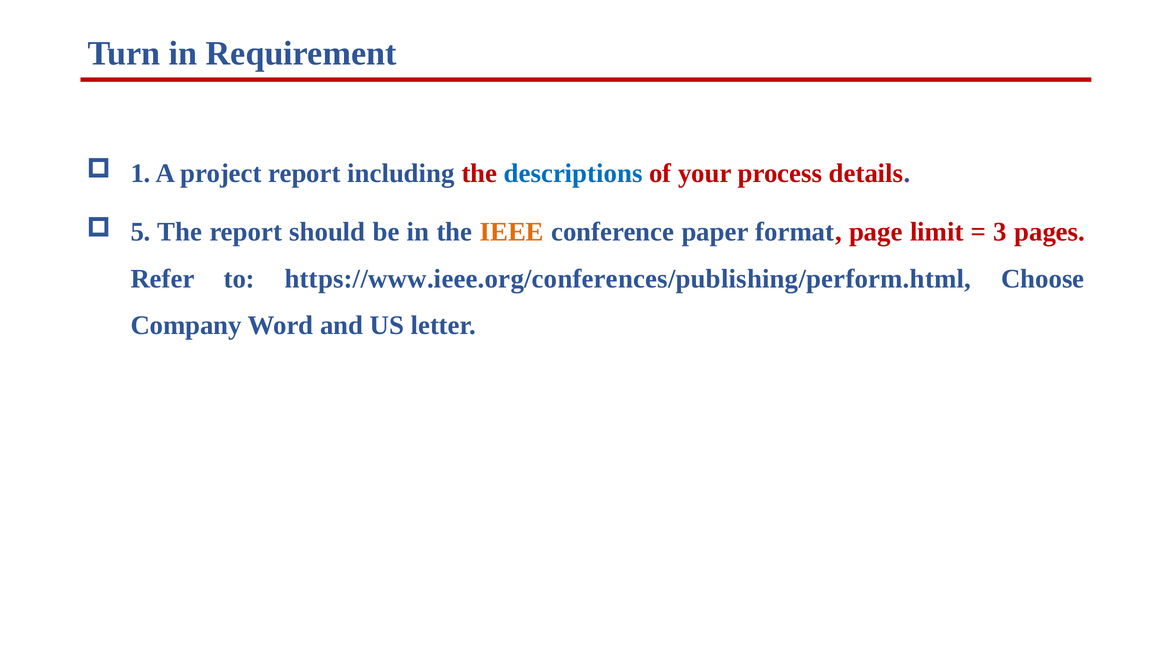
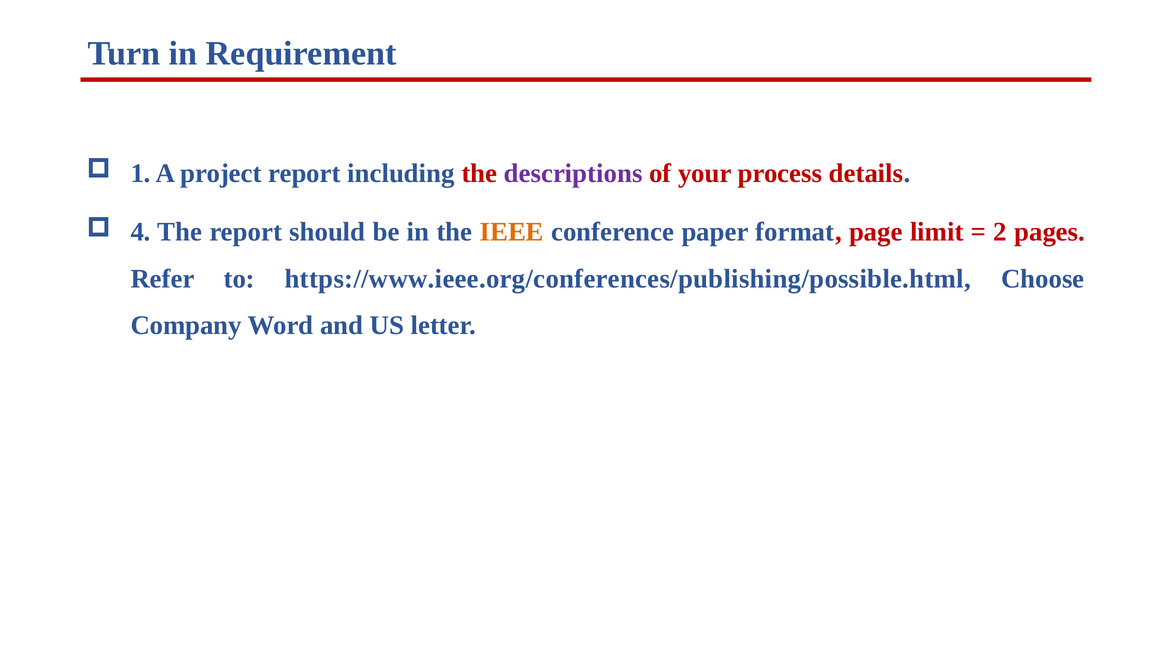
descriptions colour: blue -> purple (573, 173)
5: 5 -> 4 (141, 232)
3: 3 -> 2 (1000, 232)
https://www.ieee.org/conferences/publishing/perform.html: https://www.ieee.org/conferences/publishing/perform.html -> https://www.ieee.org/conferences/publishing/possible.html (628, 279)
